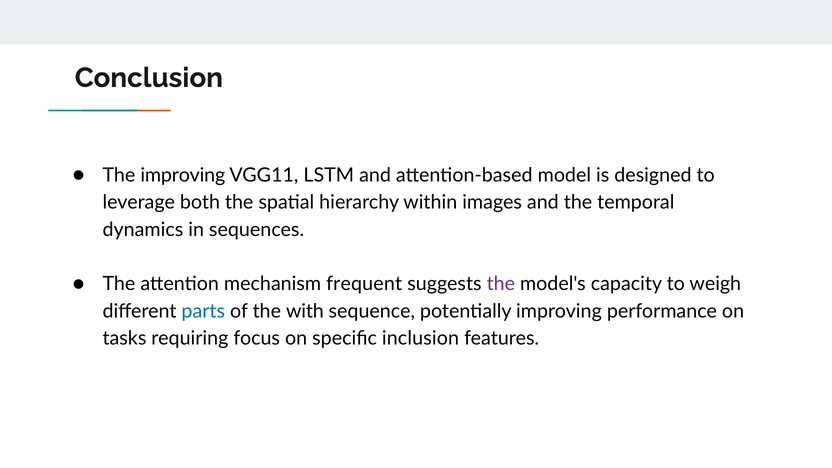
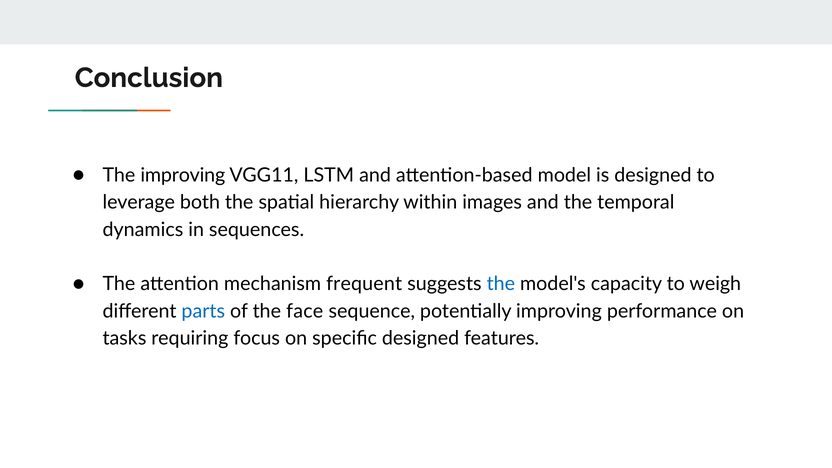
the colour: purple -> blue (501, 284)
with: with -> face (305, 311)
specific inclusion: inclusion -> designed (421, 338)
